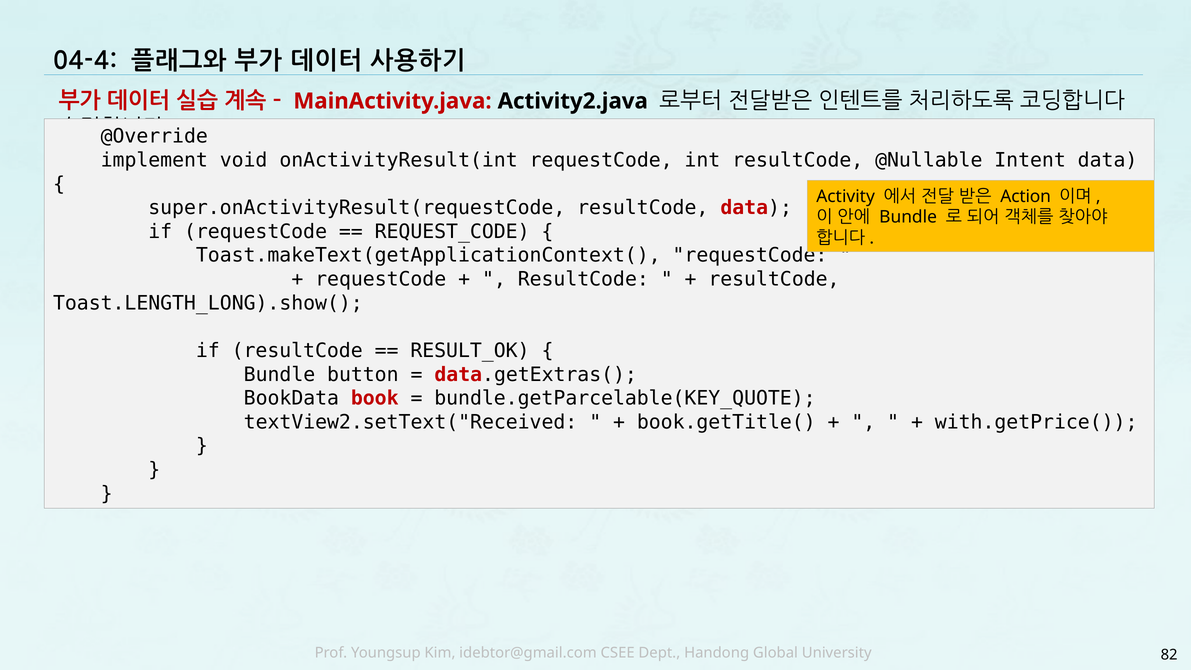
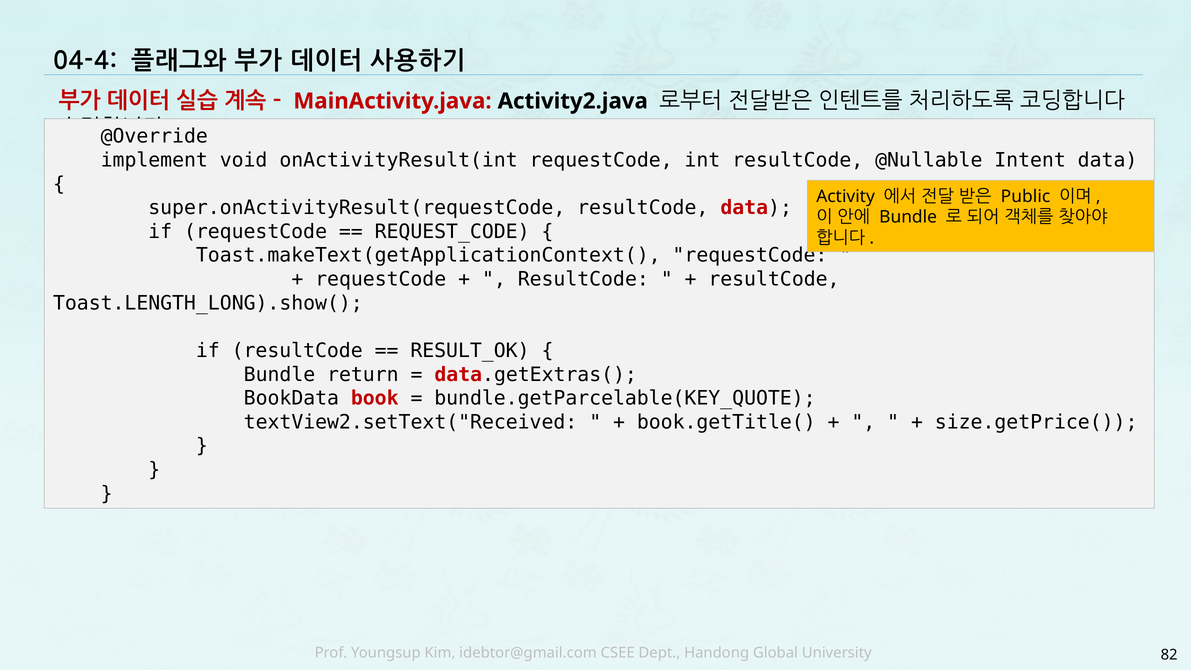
Action: Action -> Public (1026, 196)
button: button -> return (363, 374)
with.getPrice(: with.getPrice( -> size.getPrice( (1036, 422)
